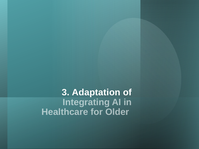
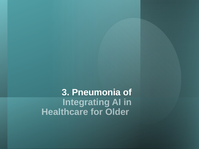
Adaptation: Adaptation -> Pneumonia (96, 92)
